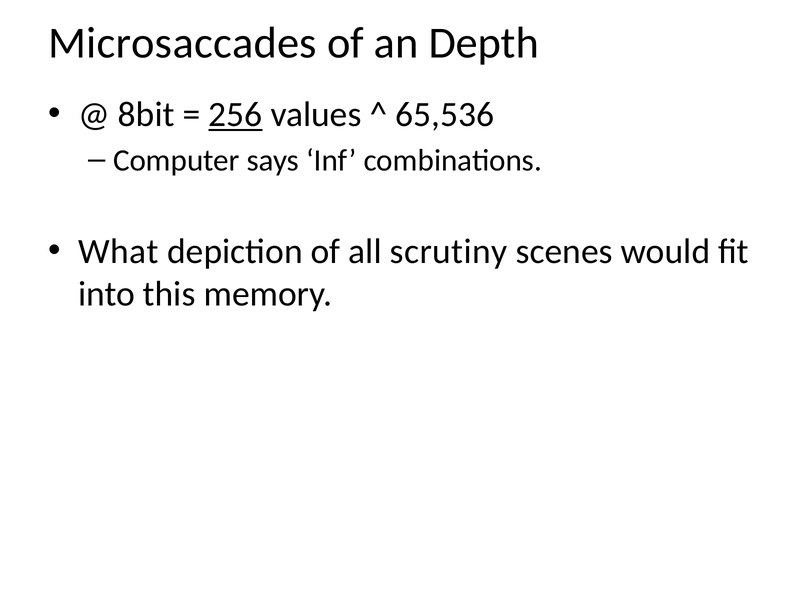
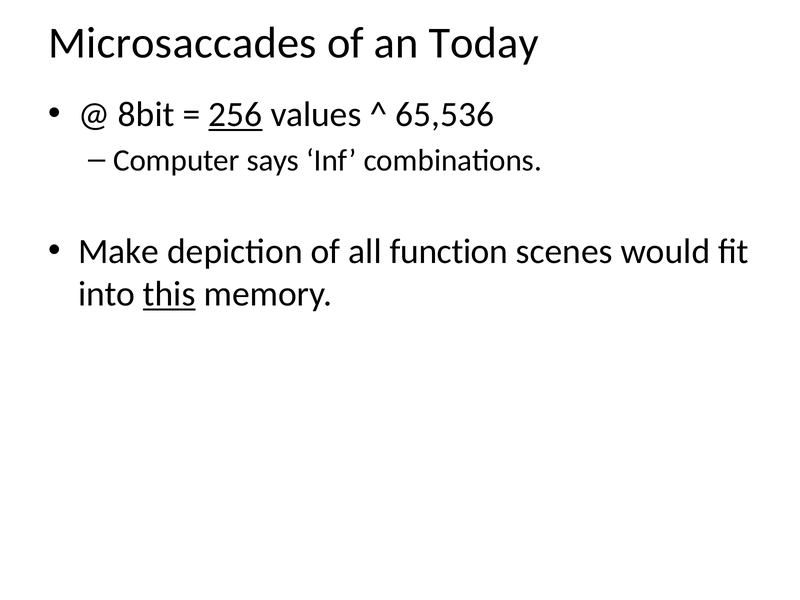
Depth: Depth -> Today (484, 43)
What: What -> Make (119, 251)
scrutiny: scrutiny -> function (449, 251)
this underline: none -> present (169, 294)
